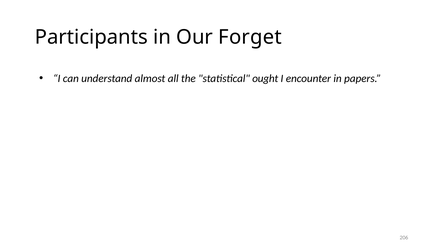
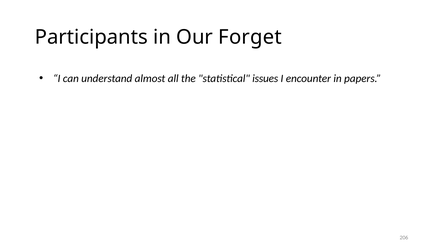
ought: ought -> issues (265, 79)
